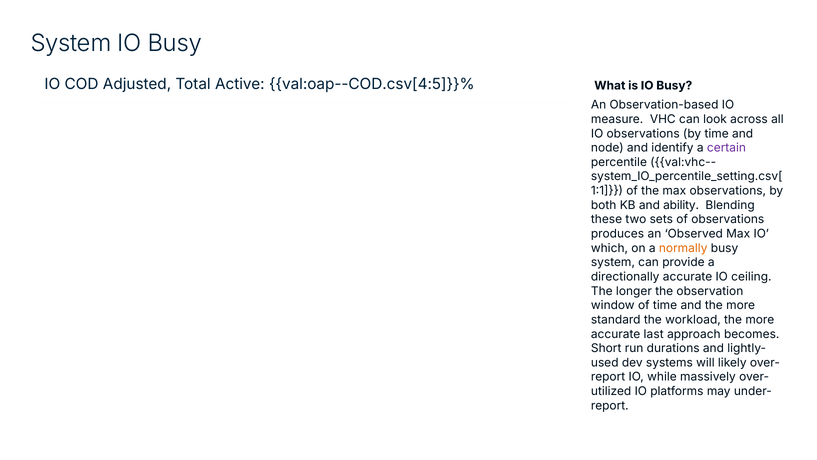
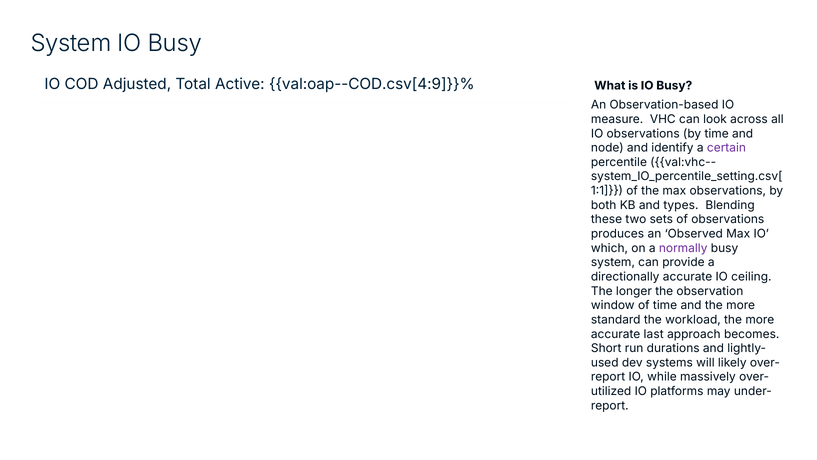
val:oap--COD.csv[4:5]}}%: val:oap--COD.csv[4:5]}}% -> val:oap--COD.csv[4:9]}}% (372, 84)
ability: ability -> types (681, 205)
normally colour: orange -> purple (683, 248)
